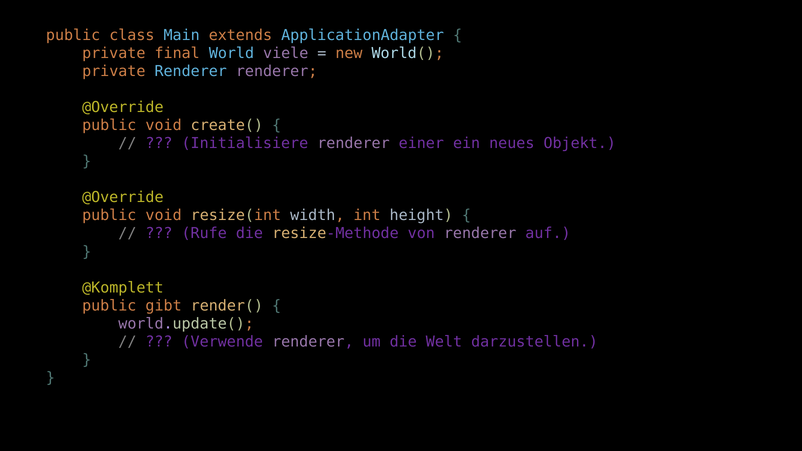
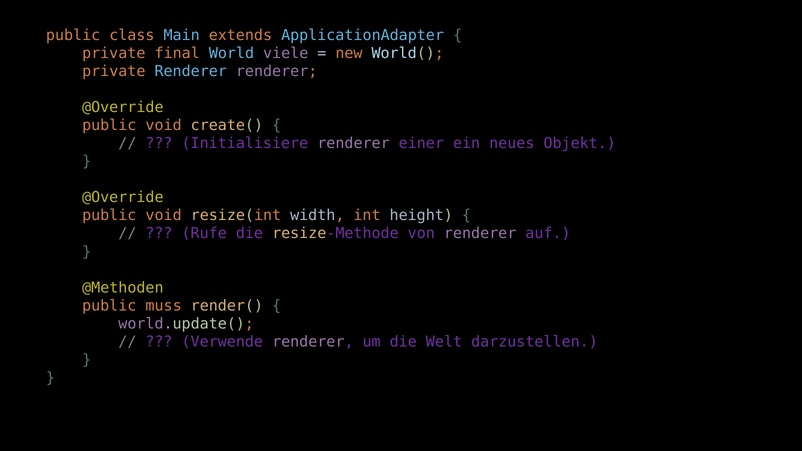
@Komplett: @Komplett -> @Methoden (123, 288)
gibt: gibt -> muss (164, 306)
